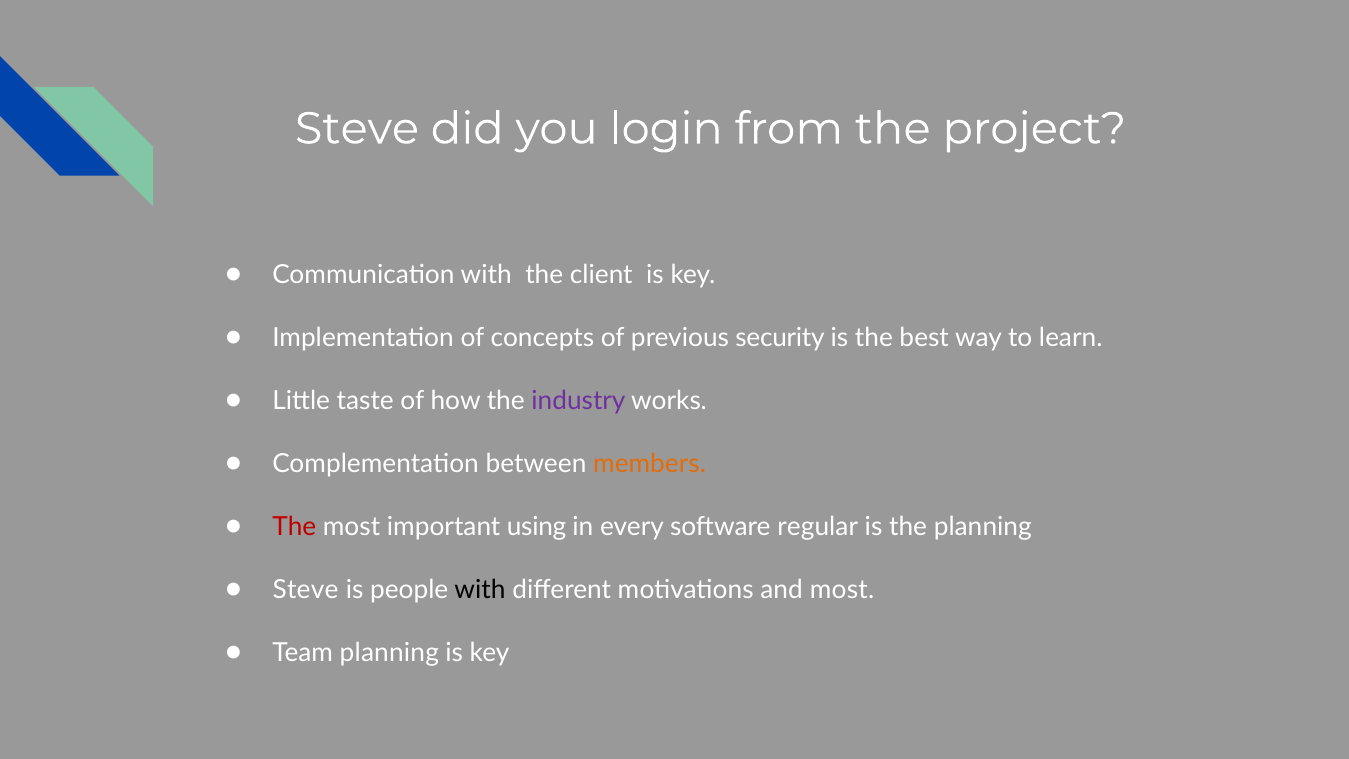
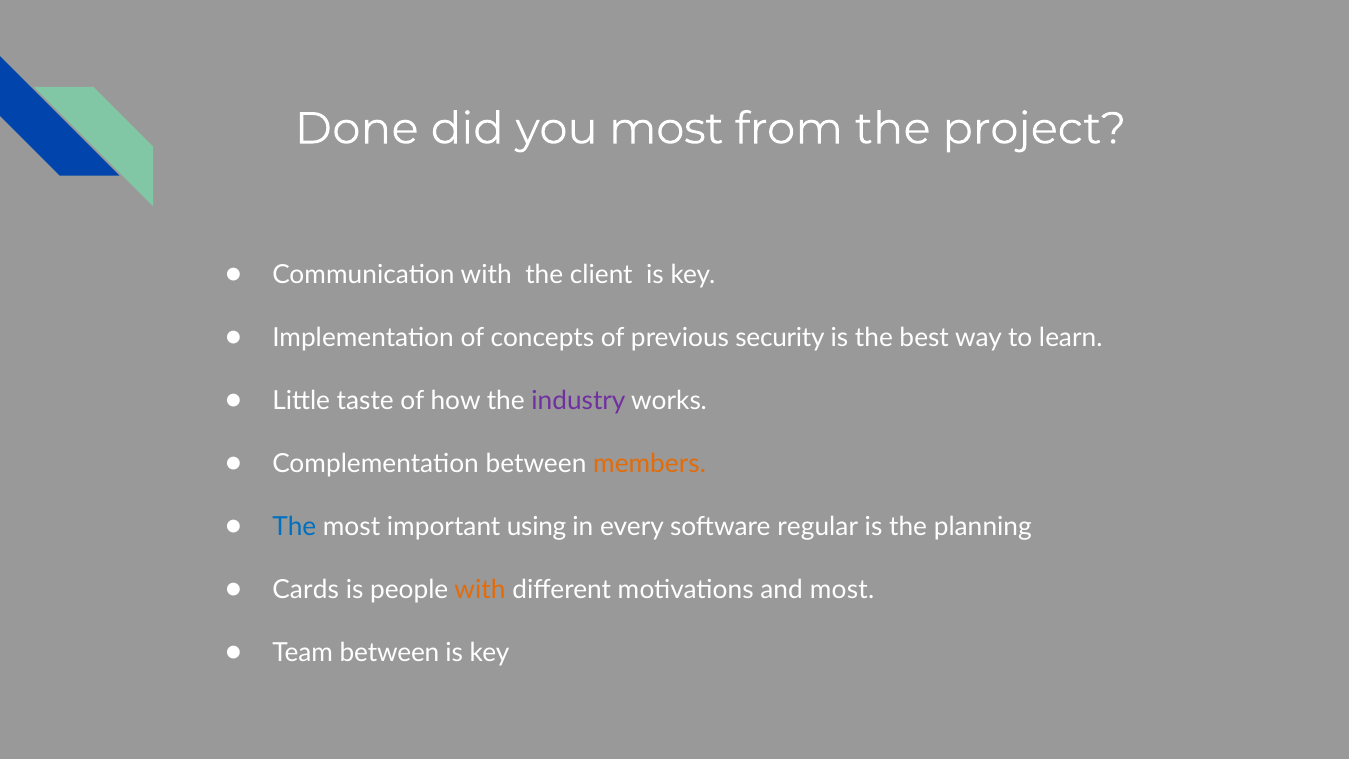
Steve: Steve -> Done (357, 129)
you login: login -> most (666, 129)
The colour: red -> blue (294, 527)
Steve: Steve -> Cards (306, 590)
with colour: black -> orange (480, 590)
Team planning: planning -> between (390, 653)
